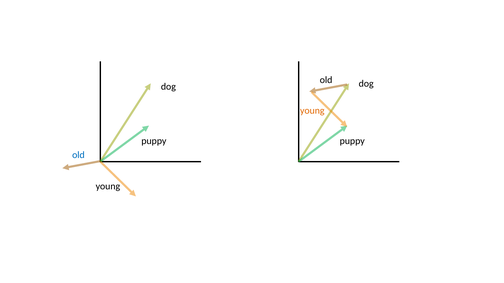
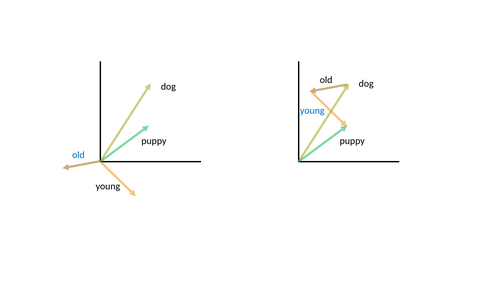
young colour: orange -> blue (312, 111)
